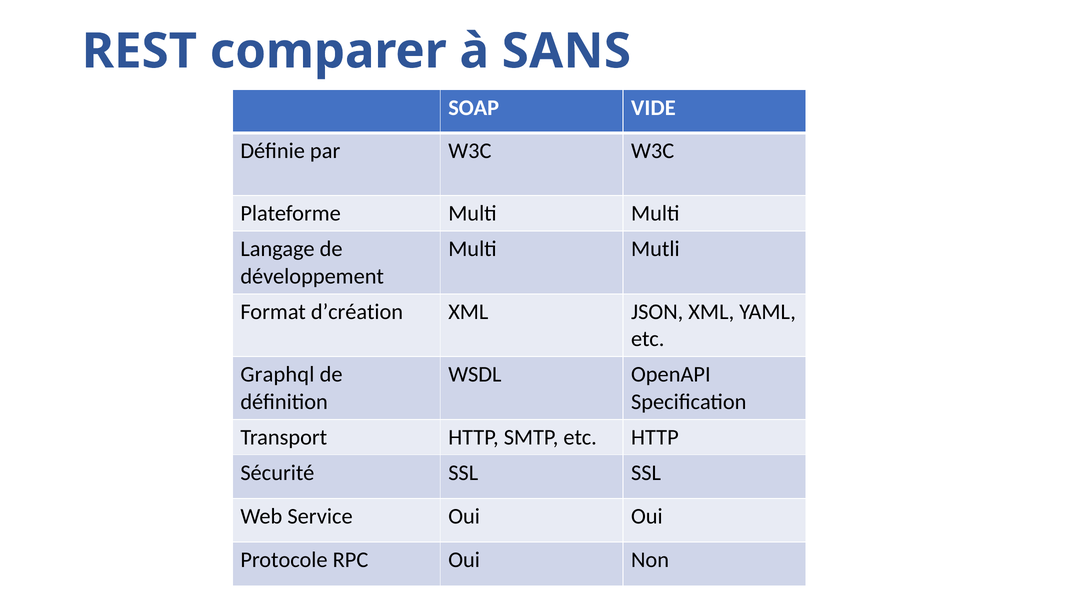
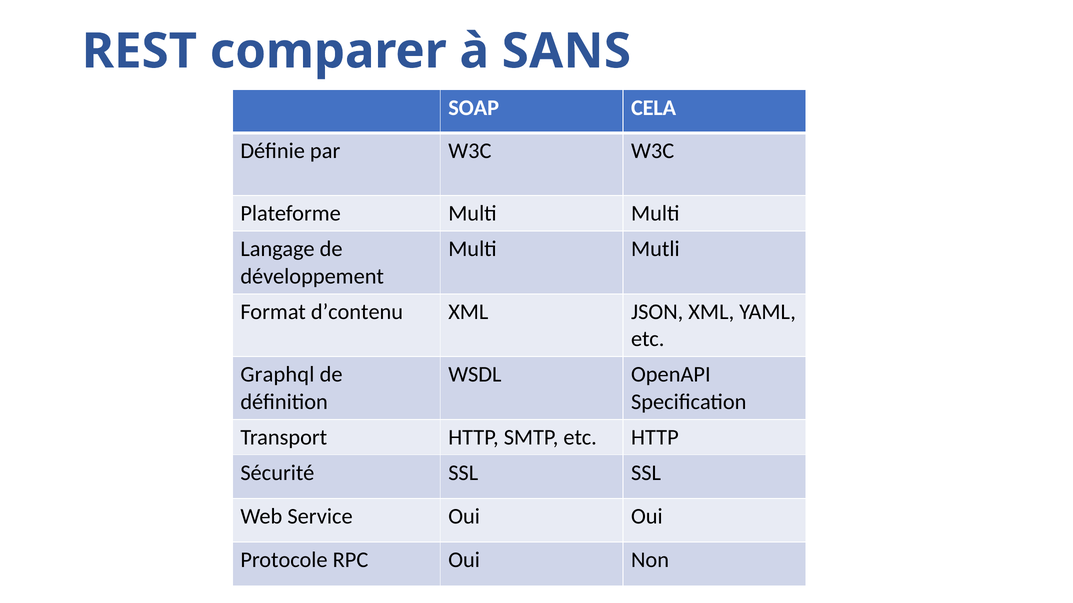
VIDE: VIDE -> CELA (654, 108)
d’création: d’création -> d’contenu (357, 312)
